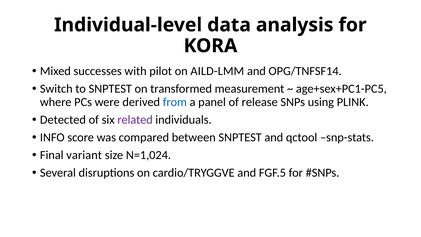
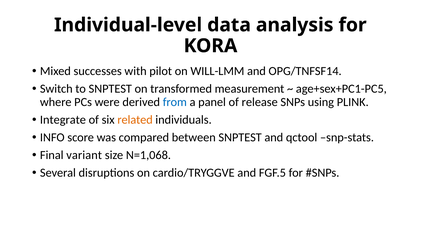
AILD-LMM: AILD-LMM -> WILL-LMM (217, 71)
Detected: Detected -> Integrate (63, 120)
related colour: purple -> orange (135, 120)
N=1,024: N=1,024 -> N=1,068 (148, 155)
